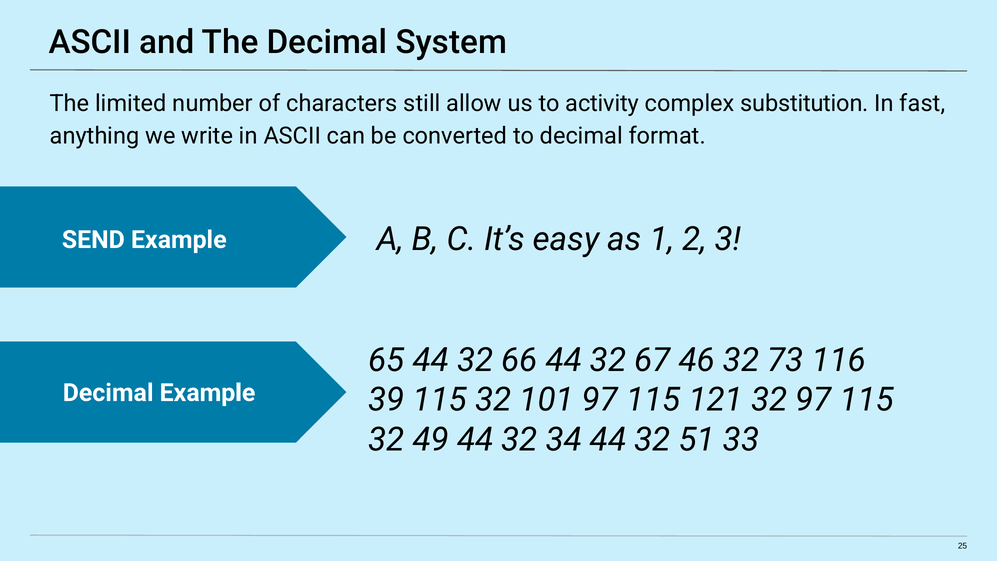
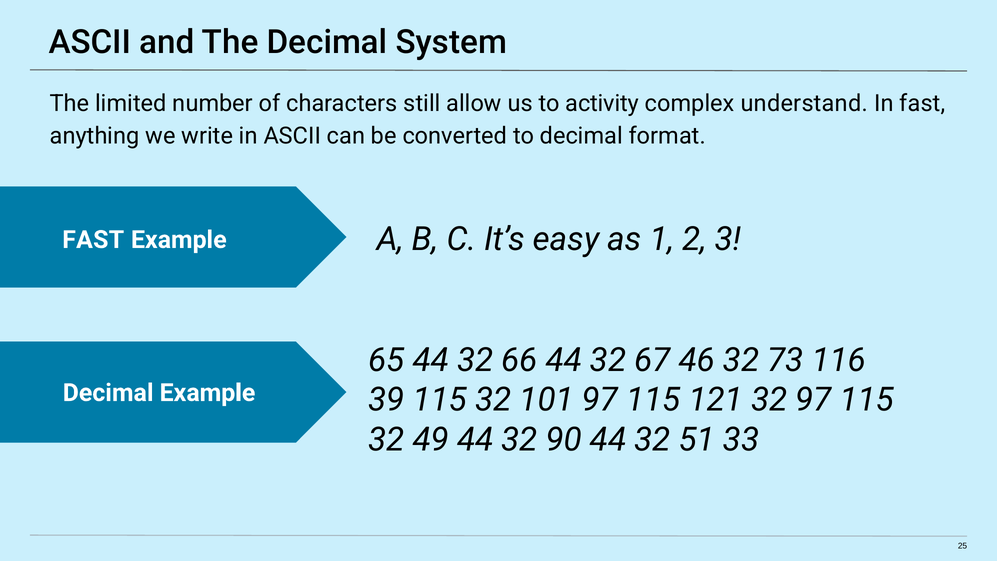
substitution: substitution -> understand (804, 104)
SEND: SEND -> FAST (93, 240)
34: 34 -> 90 (564, 440)
